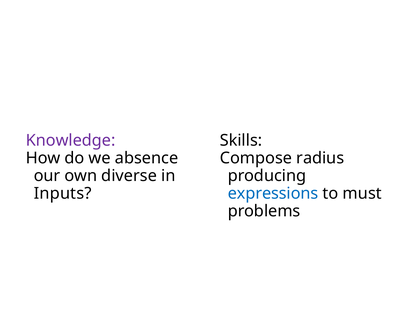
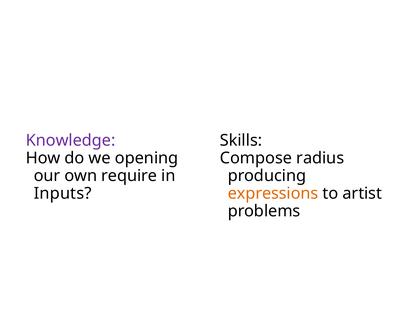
absence: absence -> opening (147, 158)
diverse: diverse -> require (129, 176)
expressions colour: blue -> orange (273, 193)
must: must -> artist (362, 193)
